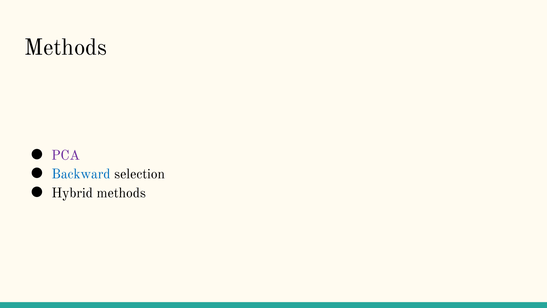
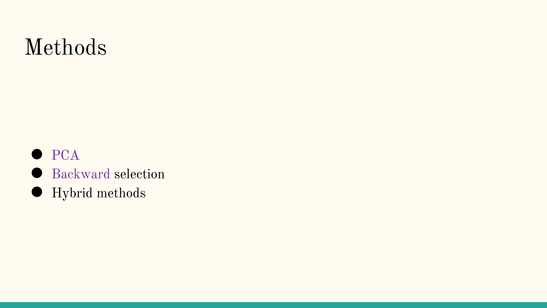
Backward colour: blue -> purple (81, 174)
